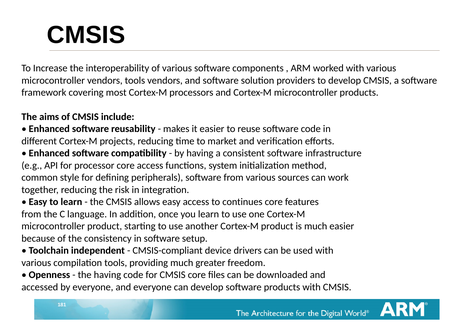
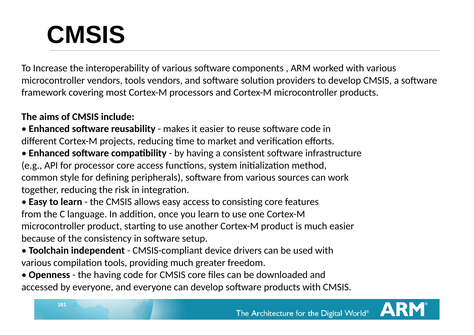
continues: continues -> consisting (242, 202)
